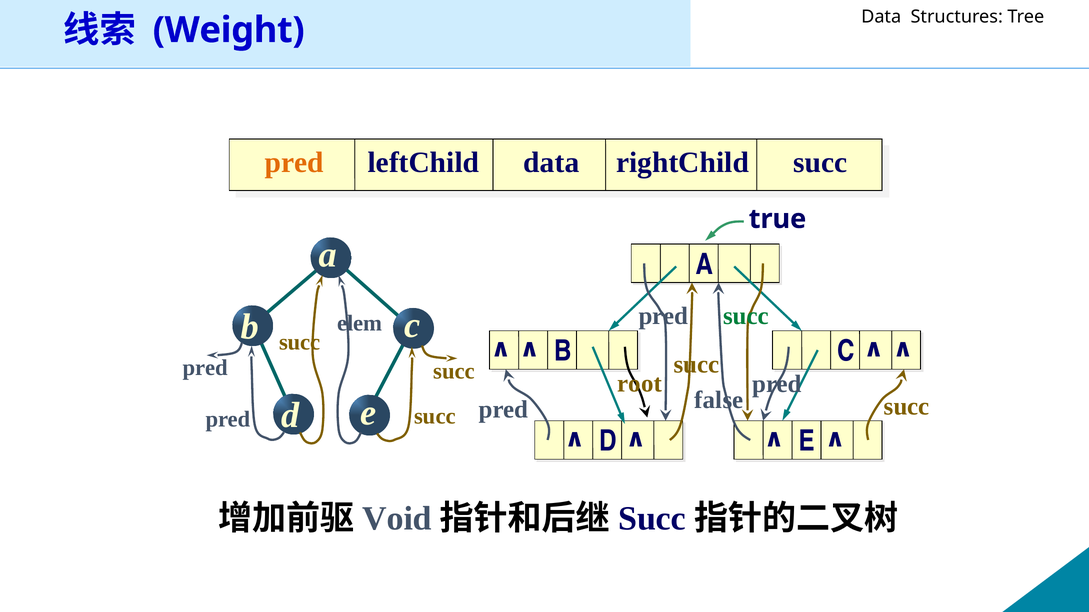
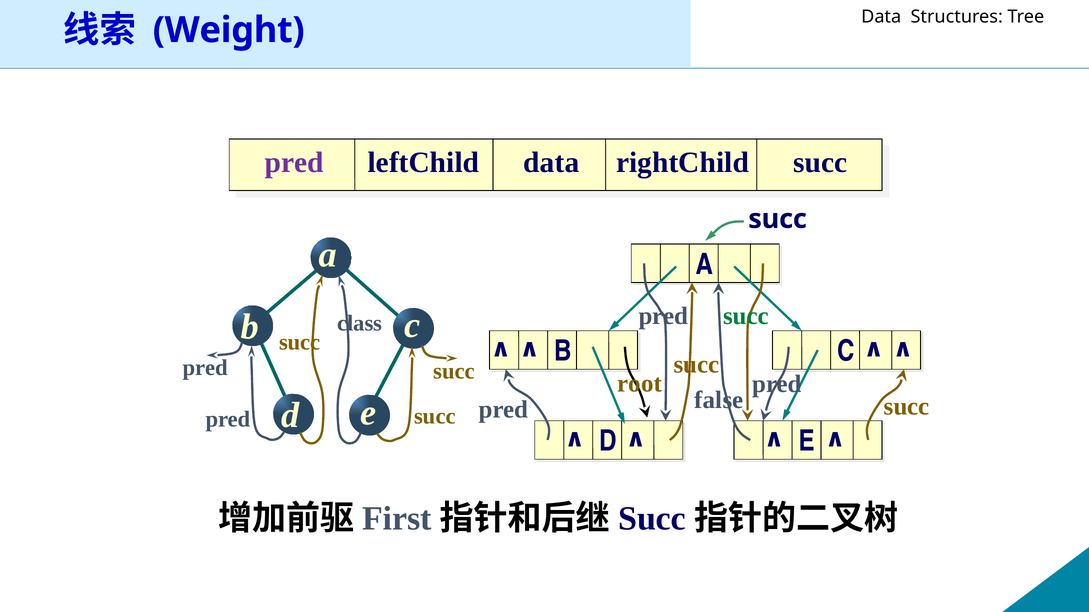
pred colour: orange -> purple (294, 163)
true: true -> succ (778, 219)
elem: elem -> class (360, 323)
Void: Void -> First (397, 519)
